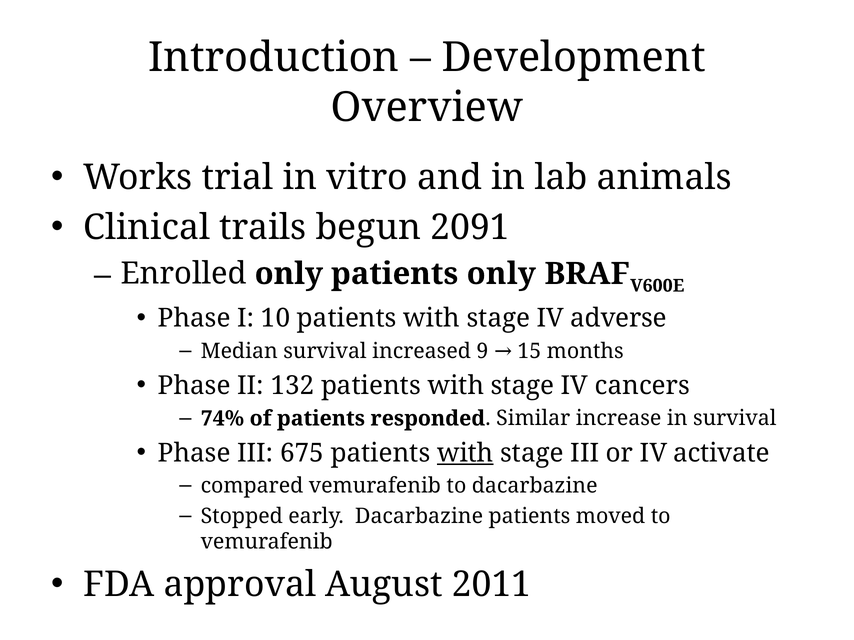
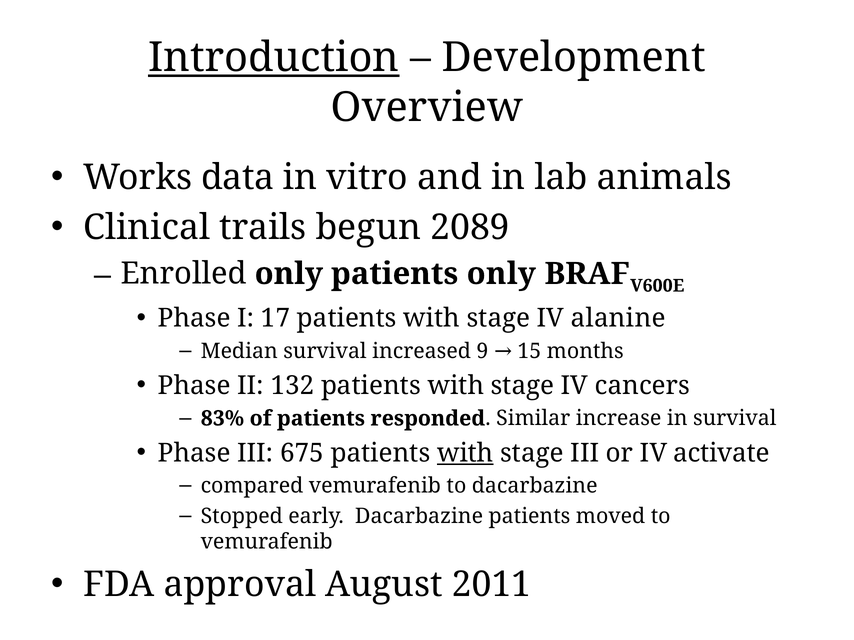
Introduction underline: none -> present (274, 58)
trial: trial -> data (238, 178)
2091: 2091 -> 2089 (470, 228)
10: 10 -> 17 (276, 319)
adverse: adverse -> alanine (618, 319)
74%: 74% -> 83% (222, 419)
